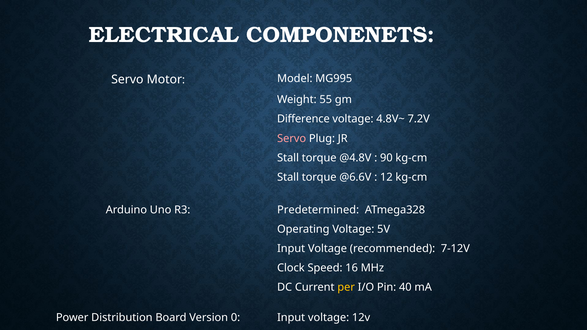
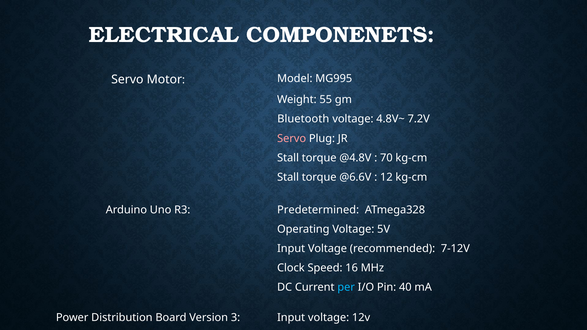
Difference: Difference -> Bluetooth (303, 119)
90: 90 -> 70 (386, 158)
per colour: yellow -> light blue (346, 287)
0: 0 -> 3 (236, 318)
